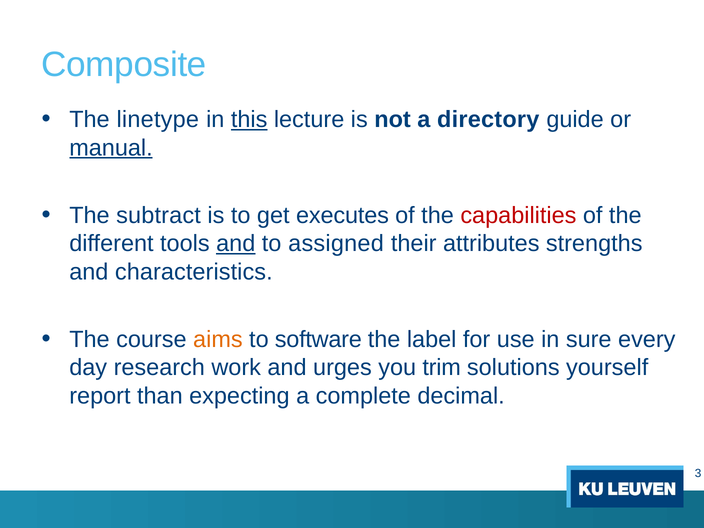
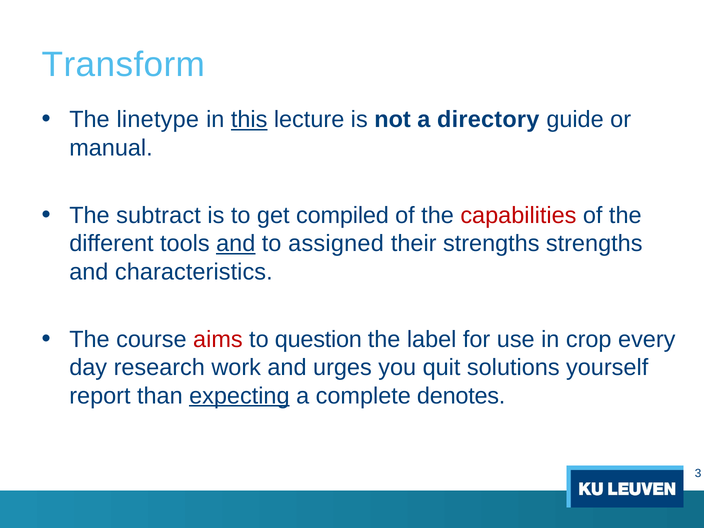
Composite: Composite -> Transform (123, 64)
manual underline: present -> none (111, 148)
executes: executes -> compiled (342, 216)
their attributes: attributes -> strengths (491, 244)
aims colour: orange -> red (218, 340)
software: software -> question (318, 340)
sure: sure -> crop (589, 340)
trim: trim -> quit (442, 368)
expecting underline: none -> present (239, 396)
decimal: decimal -> denotes (461, 396)
